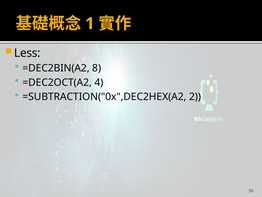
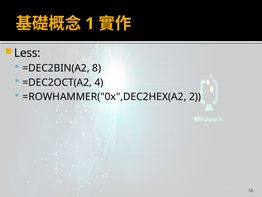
=SUBTRACTION("0x",DEC2HEX(A2: =SUBTRACTION("0x",DEC2HEX(A2 -> =ROWHAMMER("0x",DEC2HEX(A2 (104, 97)
